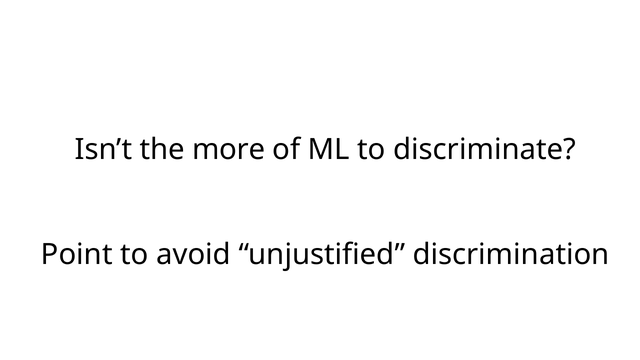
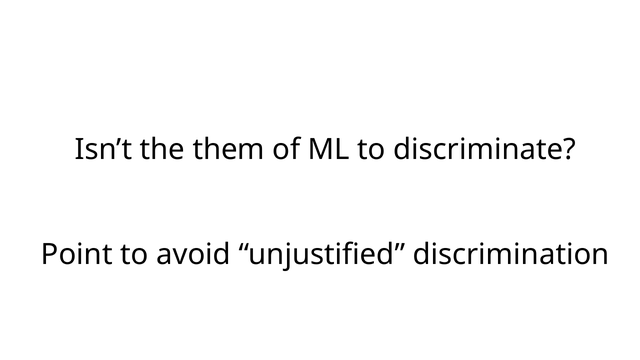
more: more -> them (229, 149)
